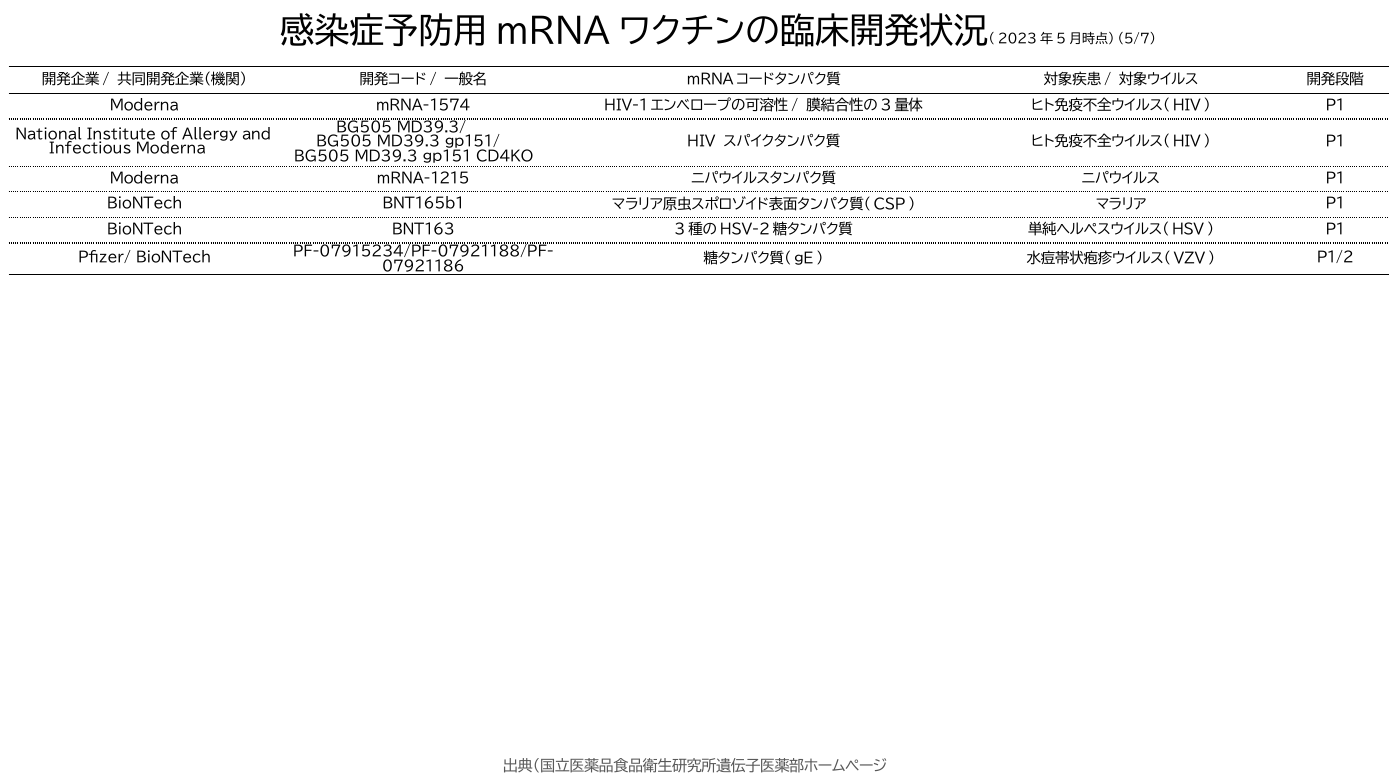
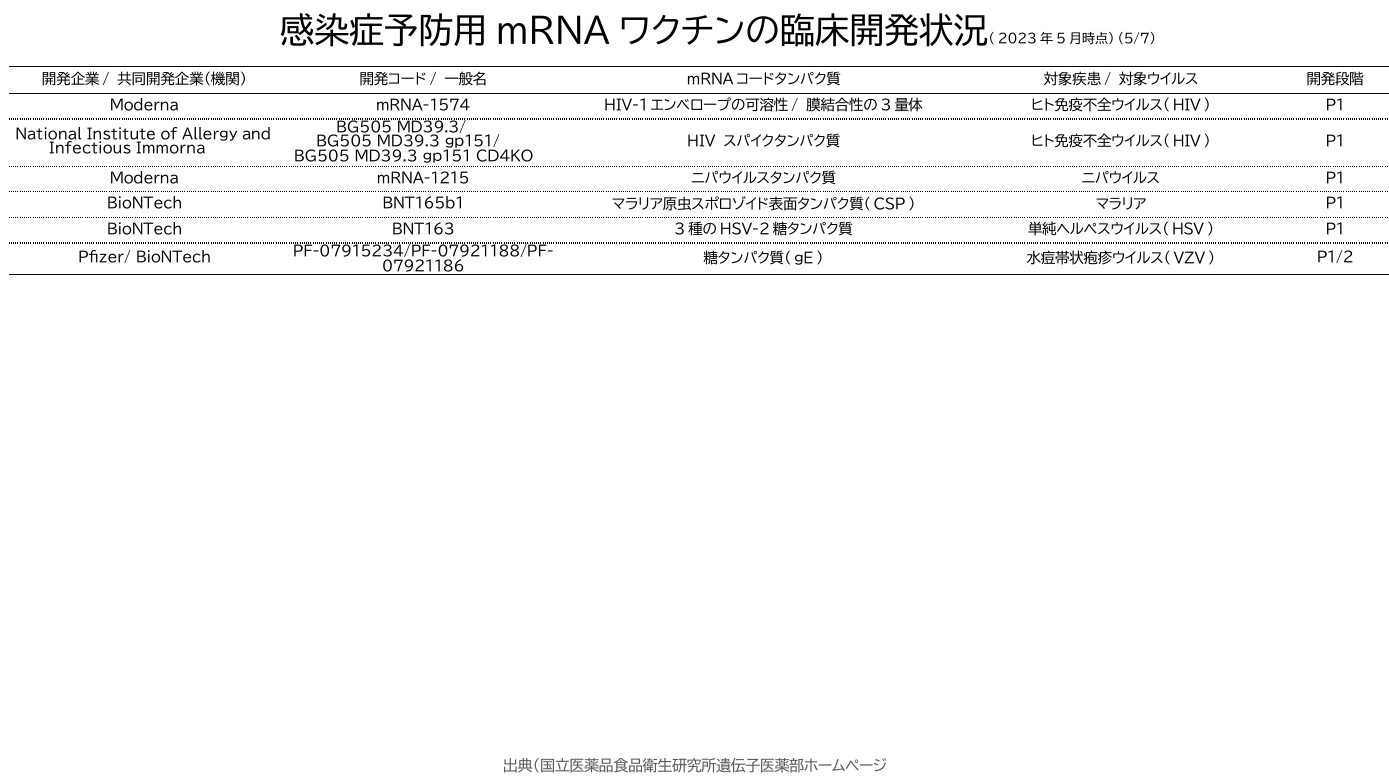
Infectious Moderna: Moderna -> Immorna (171, 149)
